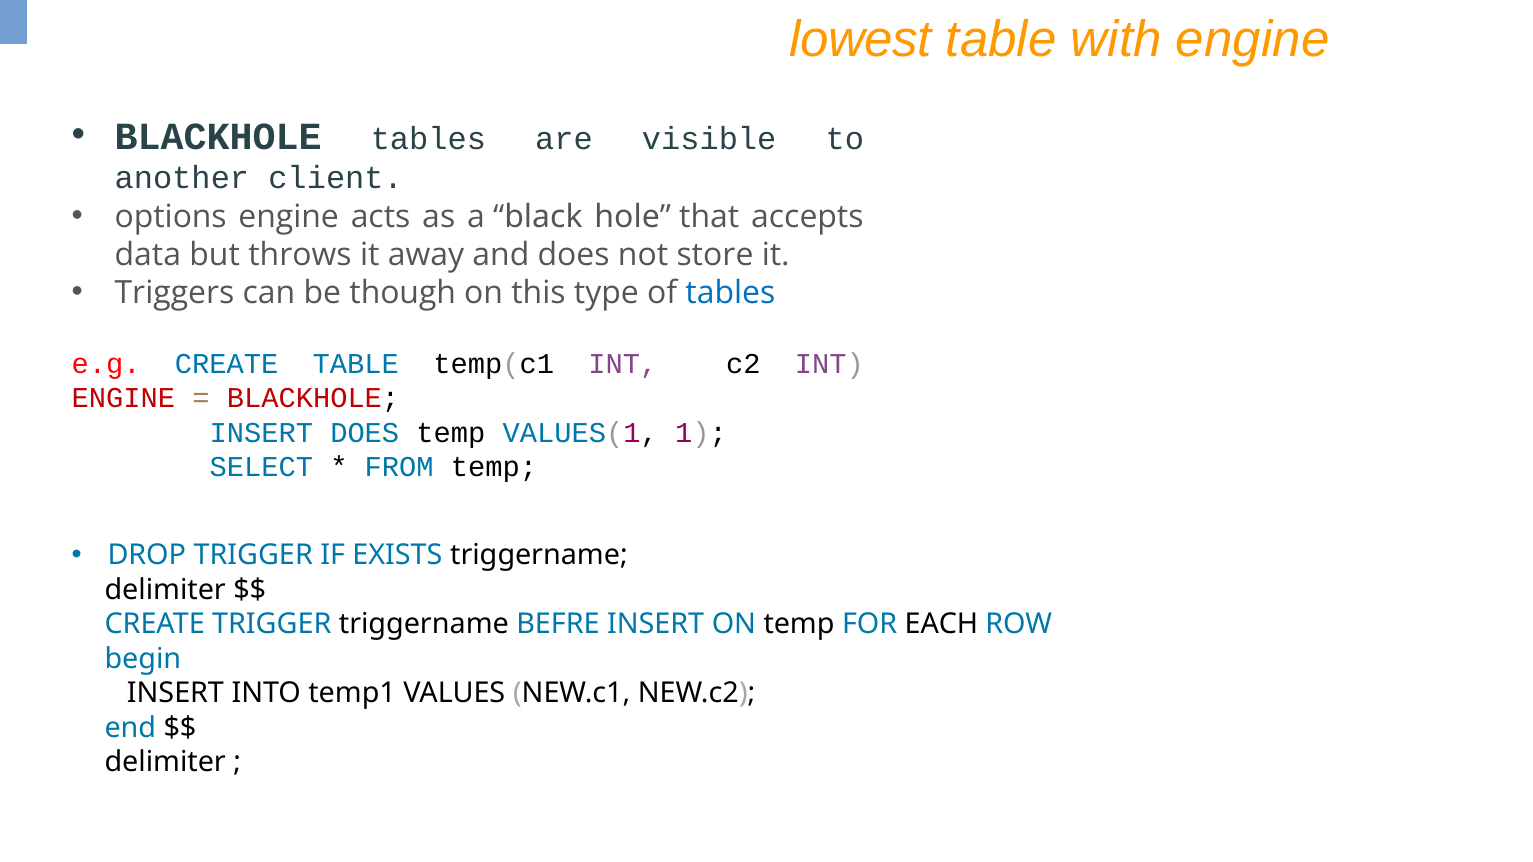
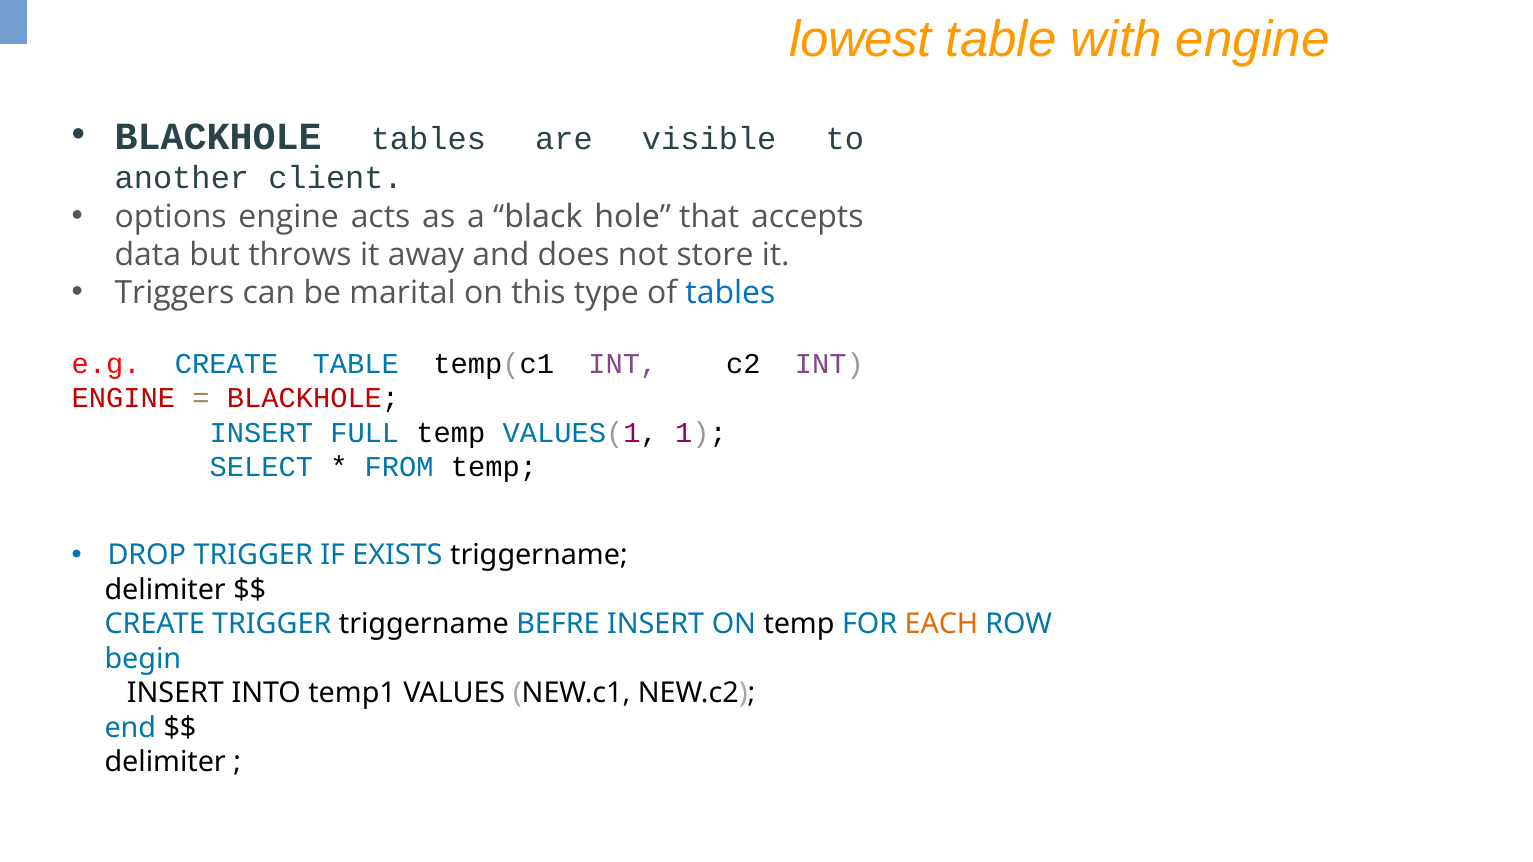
though: though -> marital (403, 293)
INSERT DOES: DOES -> FULL (365, 433)
EACH colour: black -> orange (941, 625)
